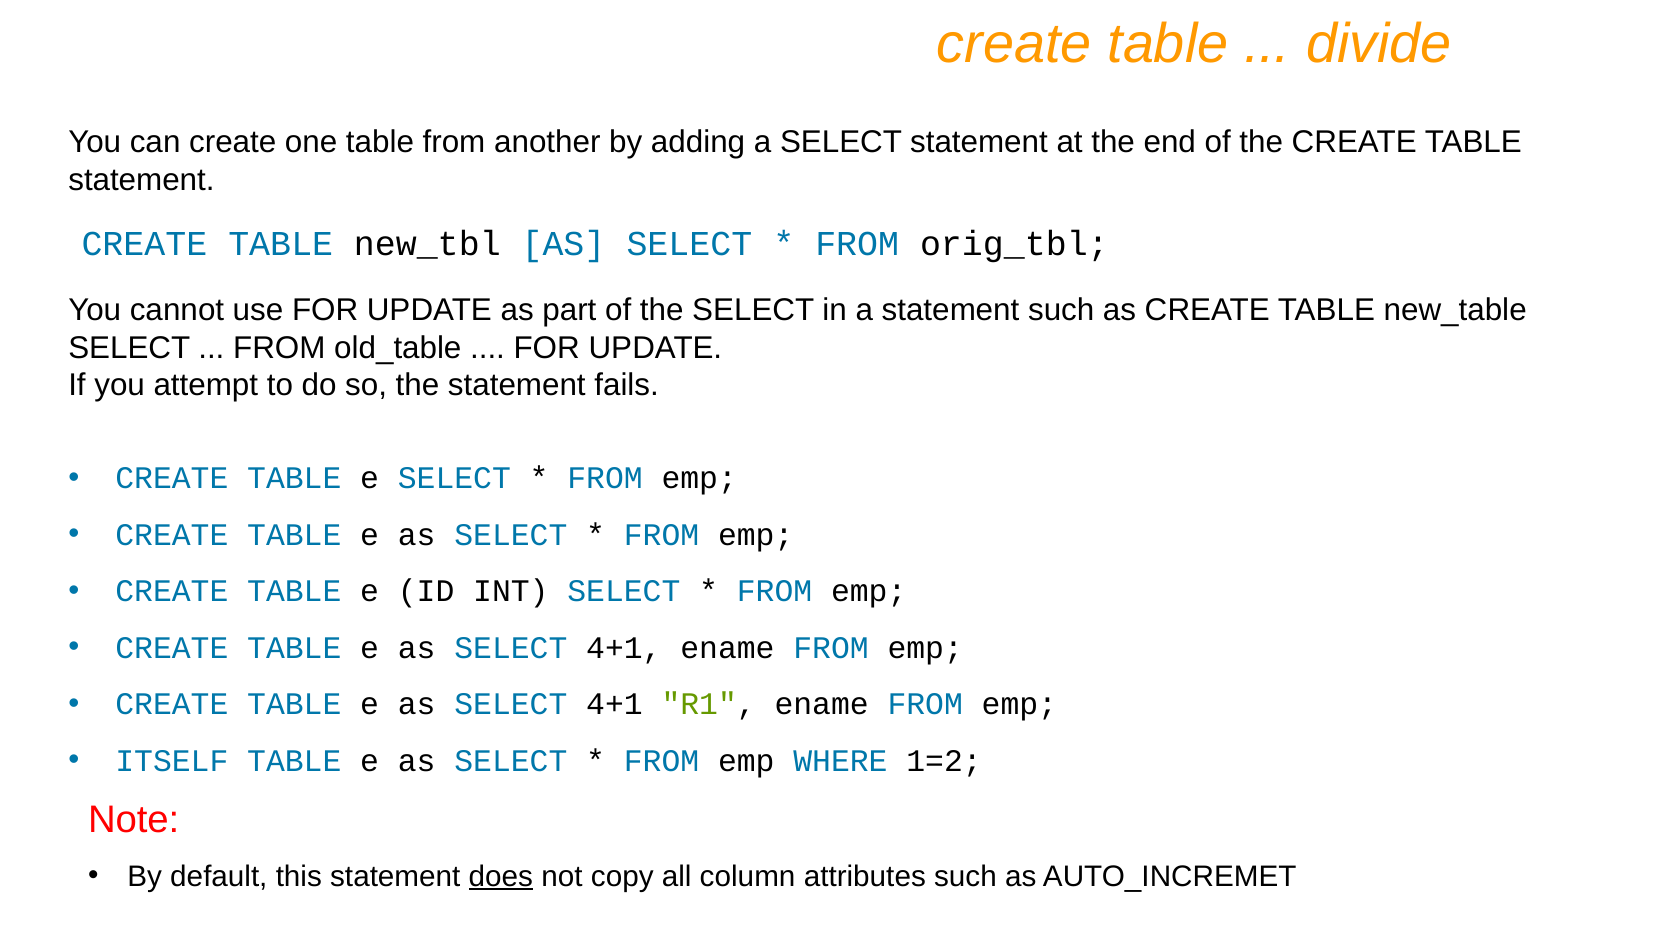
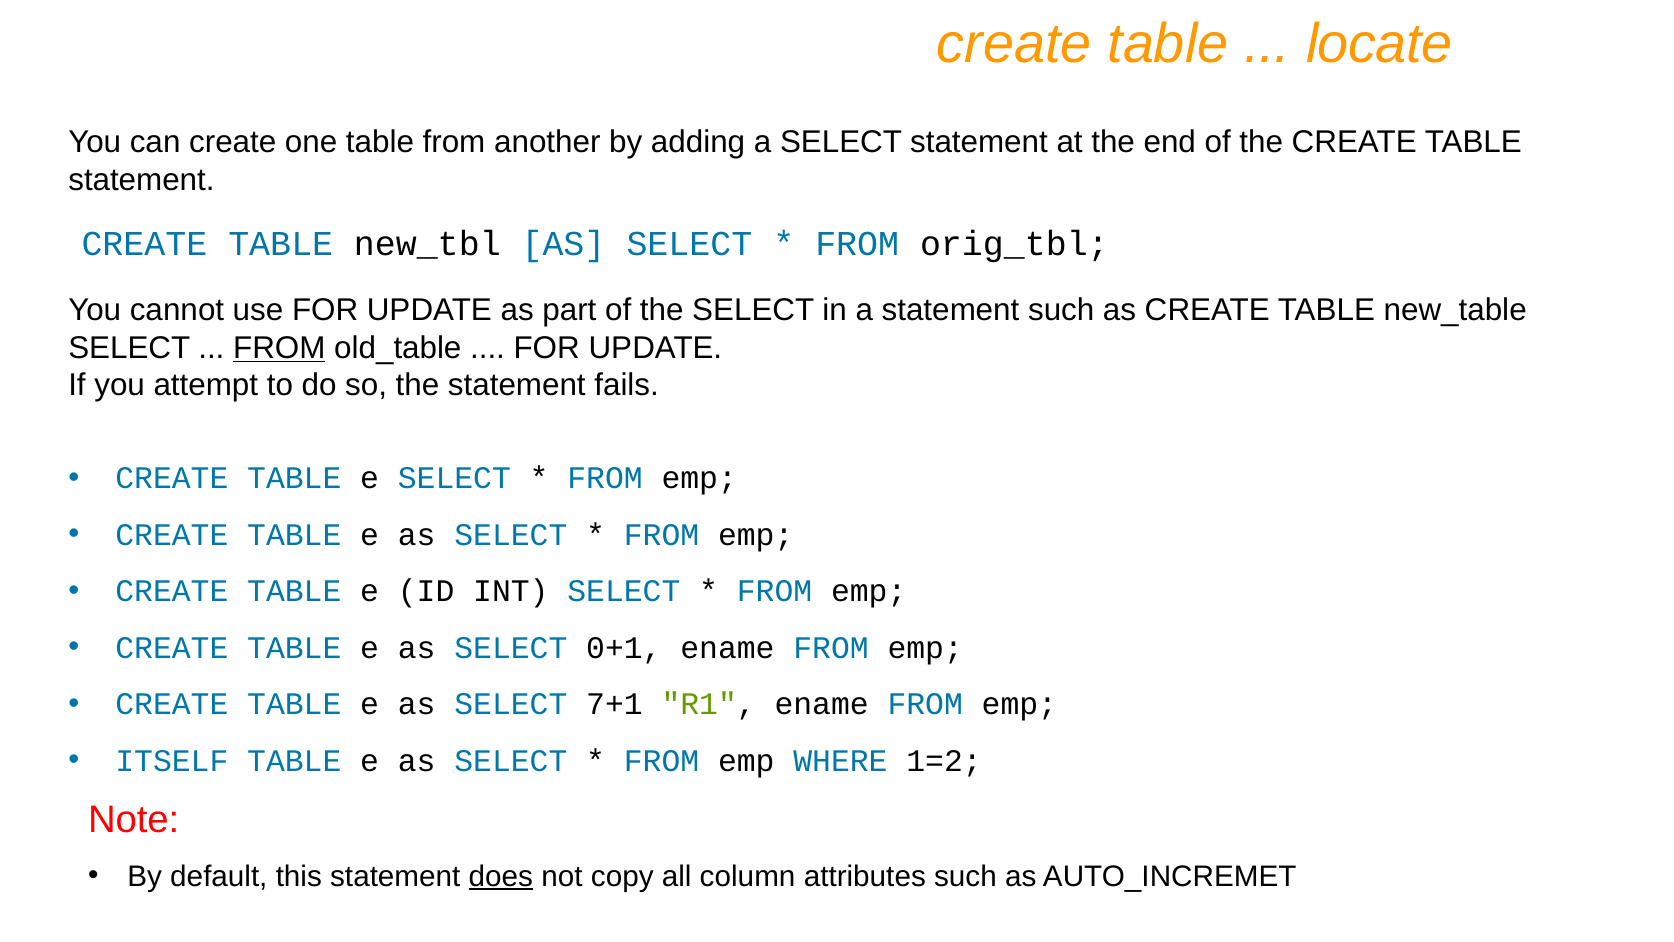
divide: divide -> locate (1379, 44)
FROM underline: none -> present (279, 348)
4+1: 4+1 -> 0+1 (624, 648)
4+1: 4+1 -> 7+1 (614, 704)
